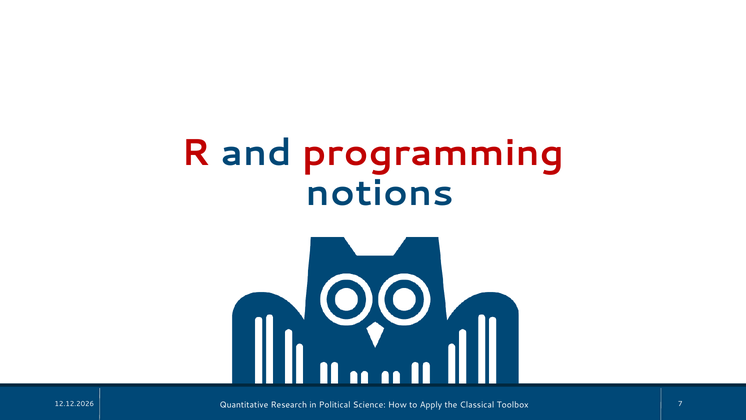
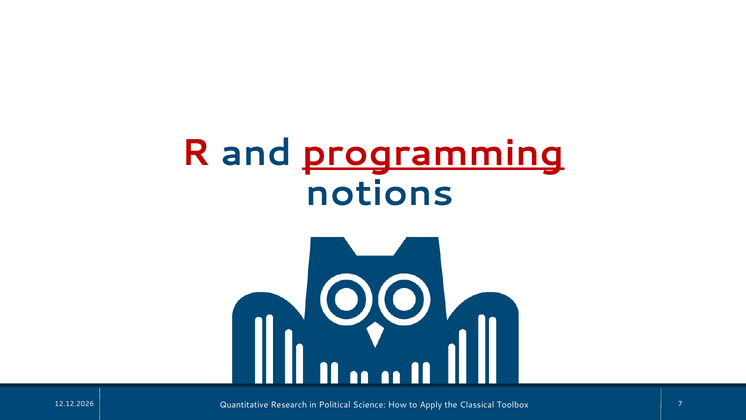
programming underline: none -> present (433, 153)
